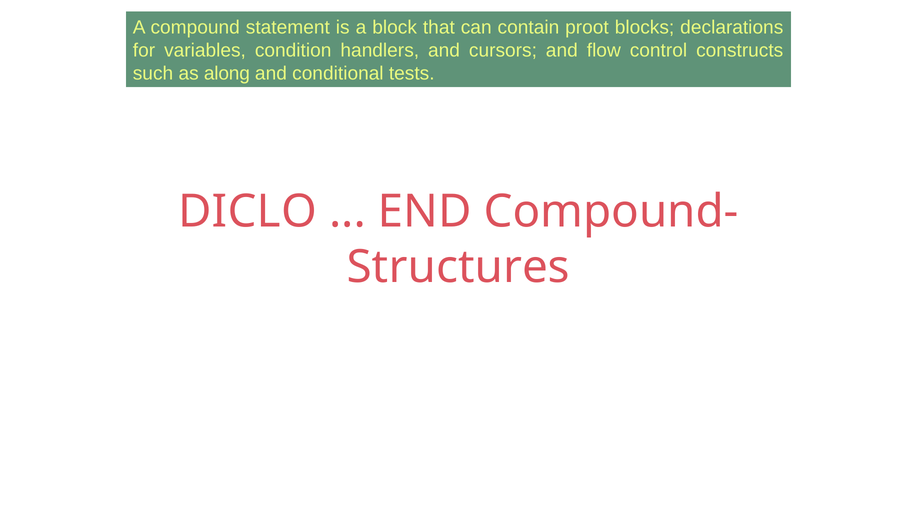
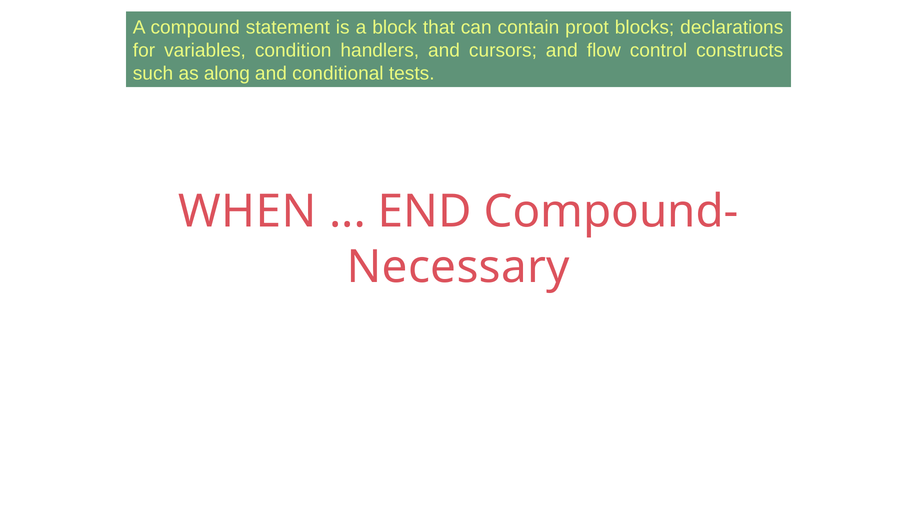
DICLO: DICLO -> WHEN (247, 212)
Structures: Structures -> Necessary (458, 267)
